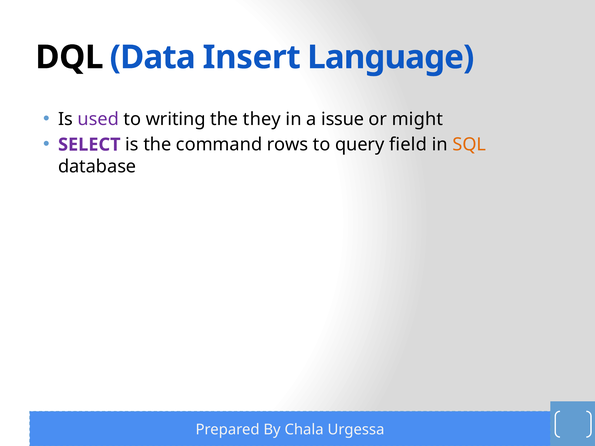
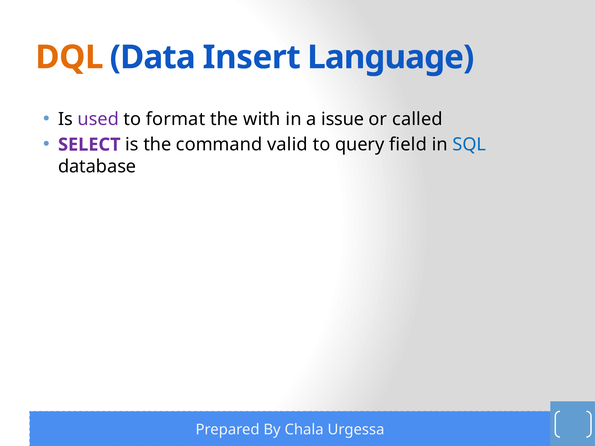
DQL colour: black -> orange (69, 57)
writing: writing -> format (176, 119)
they: they -> with (262, 119)
might: might -> called (417, 119)
rows: rows -> valid (287, 145)
SQL colour: orange -> blue (469, 145)
